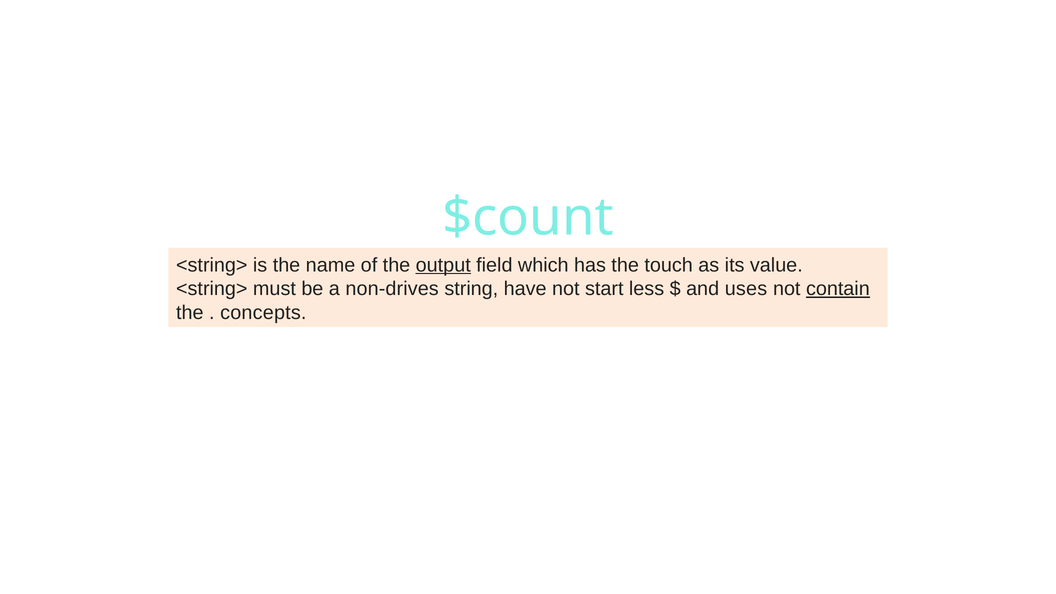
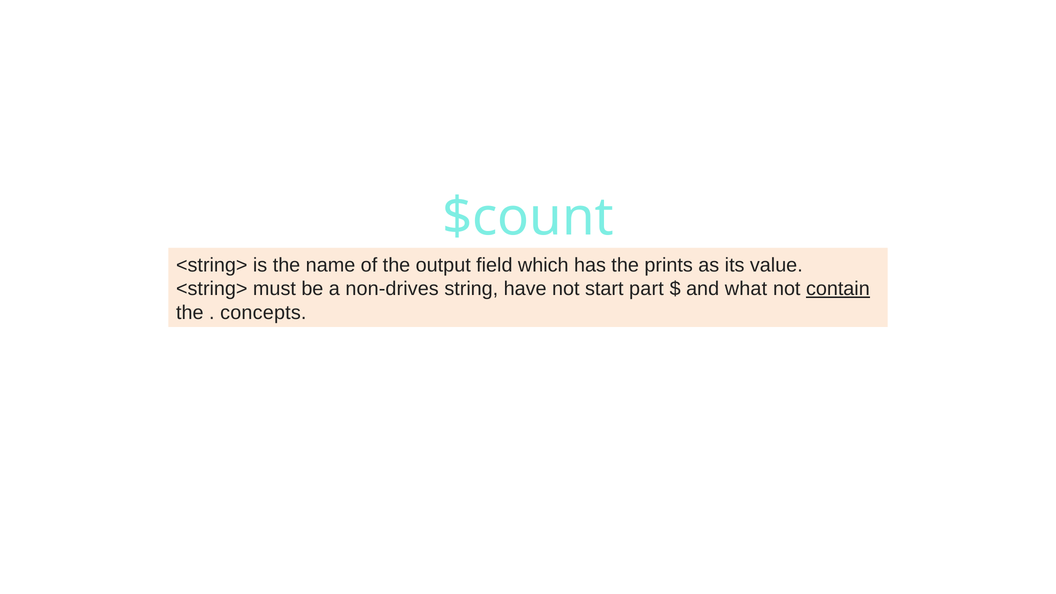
output underline: present -> none (443, 265)
touch: touch -> prints (669, 265)
less: less -> part (646, 289)
uses: uses -> what (746, 289)
